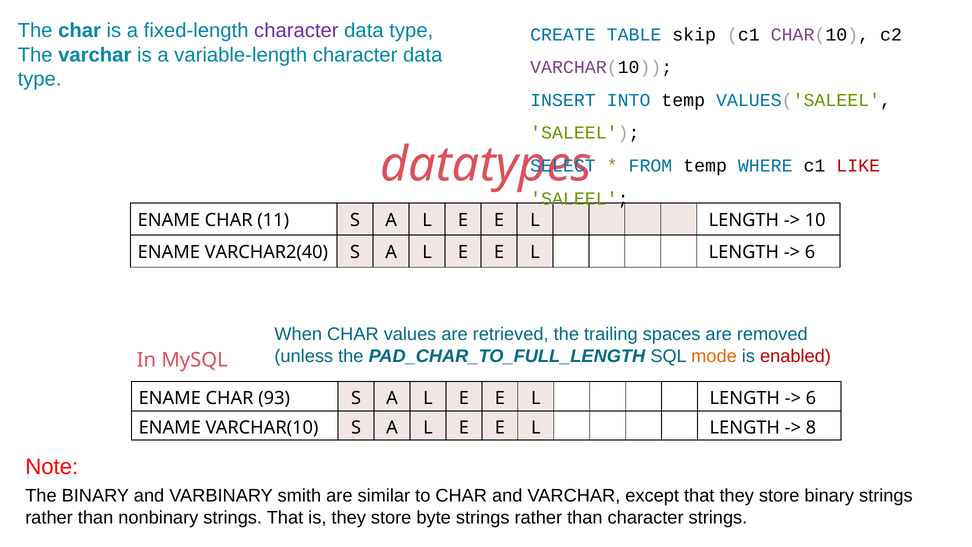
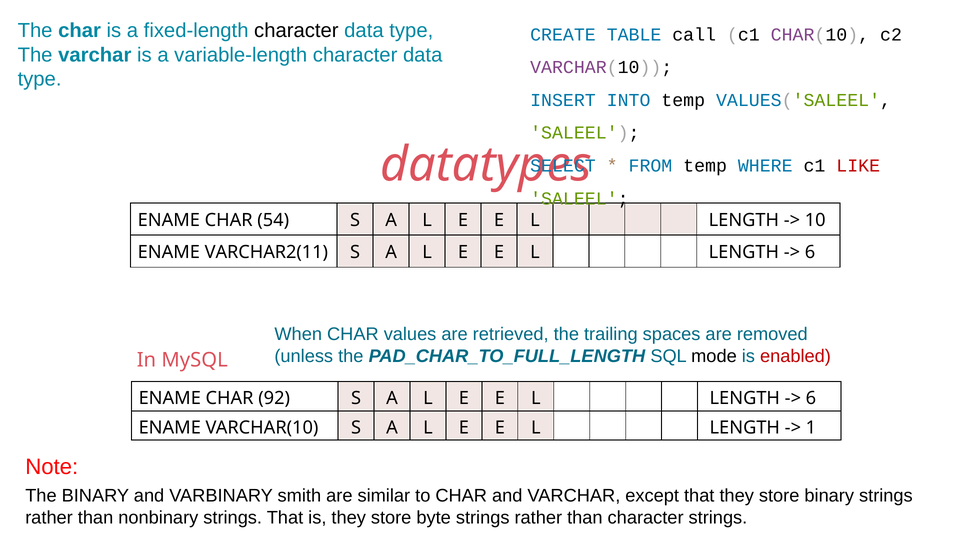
character colour: purple -> black (296, 31)
skip: skip -> call (694, 34)
11: 11 -> 54 (273, 220)
VARCHAR2(40: VARCHAR2(40 -> VARCHAR2(11 (266, 252)
mode colour: orange -> black (714, 356)
93: 93 -> 92 (274, 398)
8: 8 -> 1 (811, 428)
